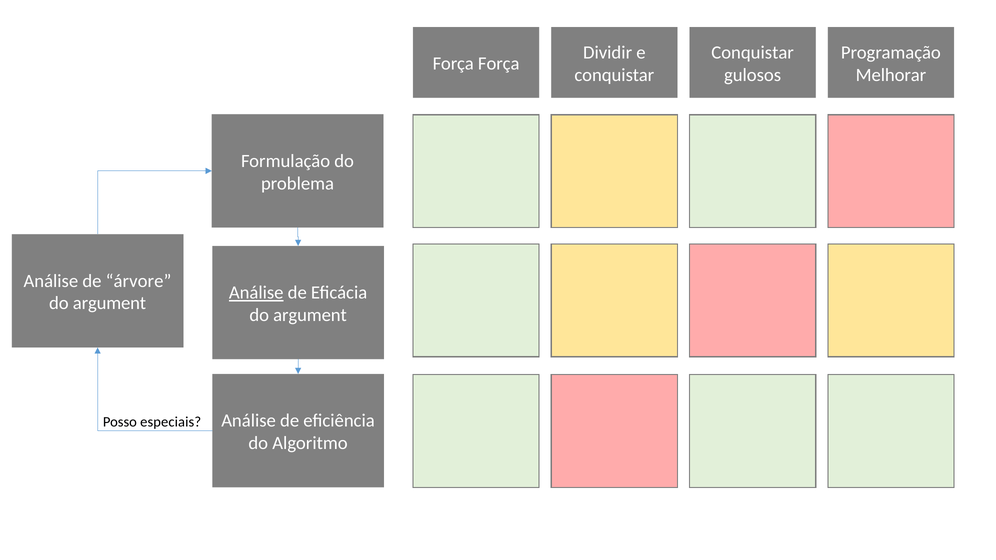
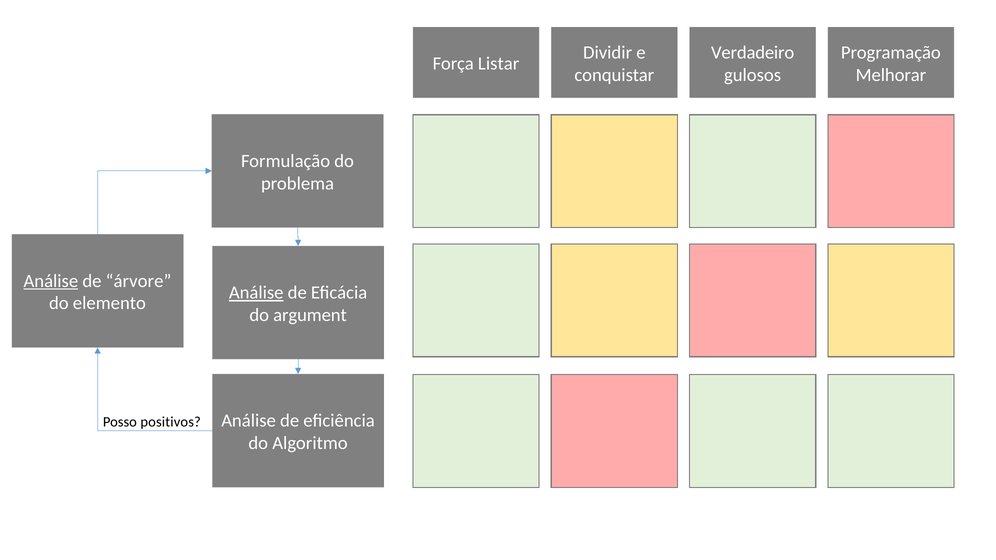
Conquistar: Conquistar -> Verdadeiro (753, 53)
Força Força: Força -> Listar (499, 64)
Análise underline: none -> present (51, 281)
argument: argument -> elemento (109, 303)
especiais: especiais -> positivos (171, 422)
